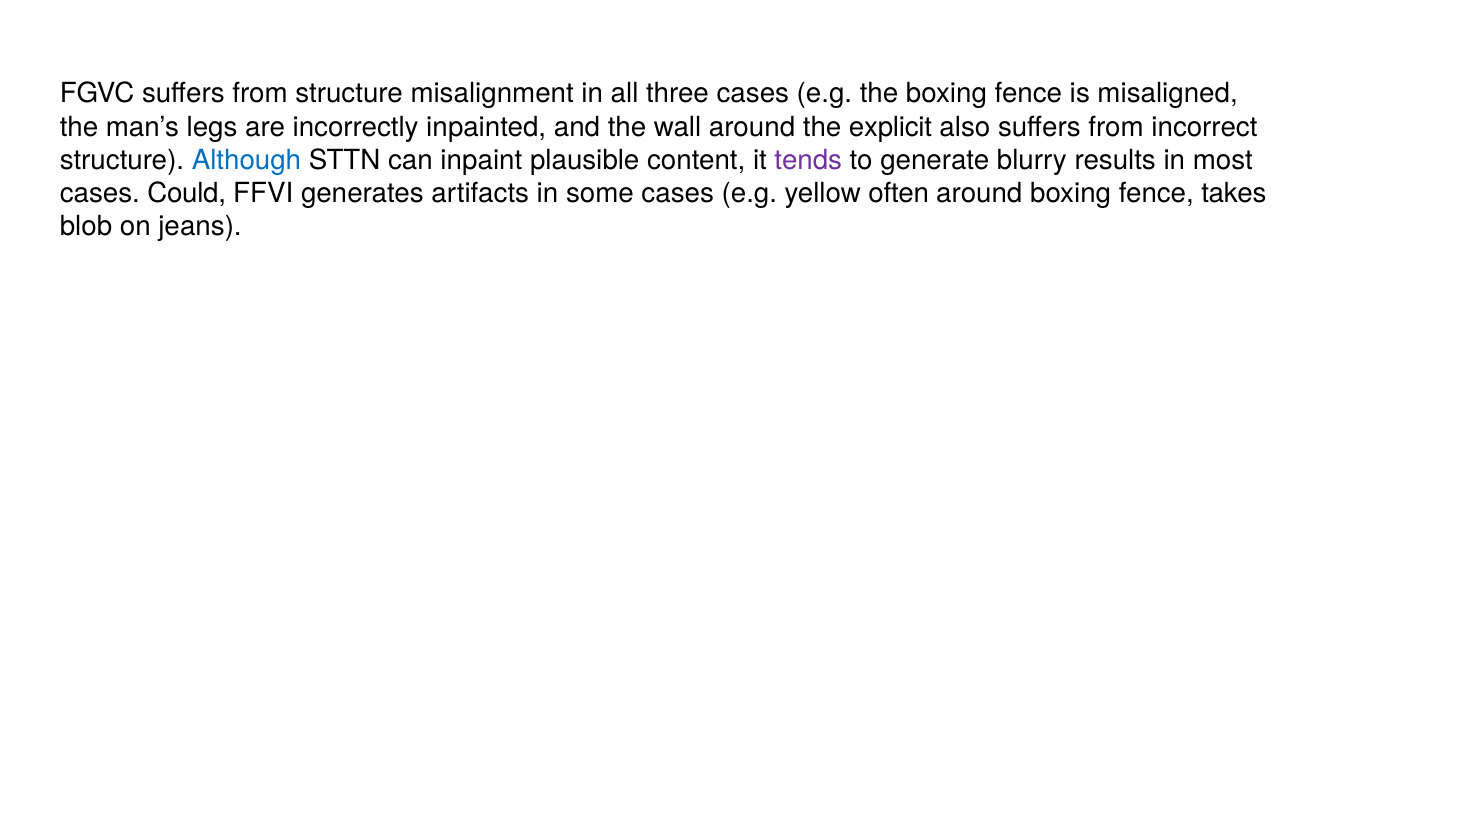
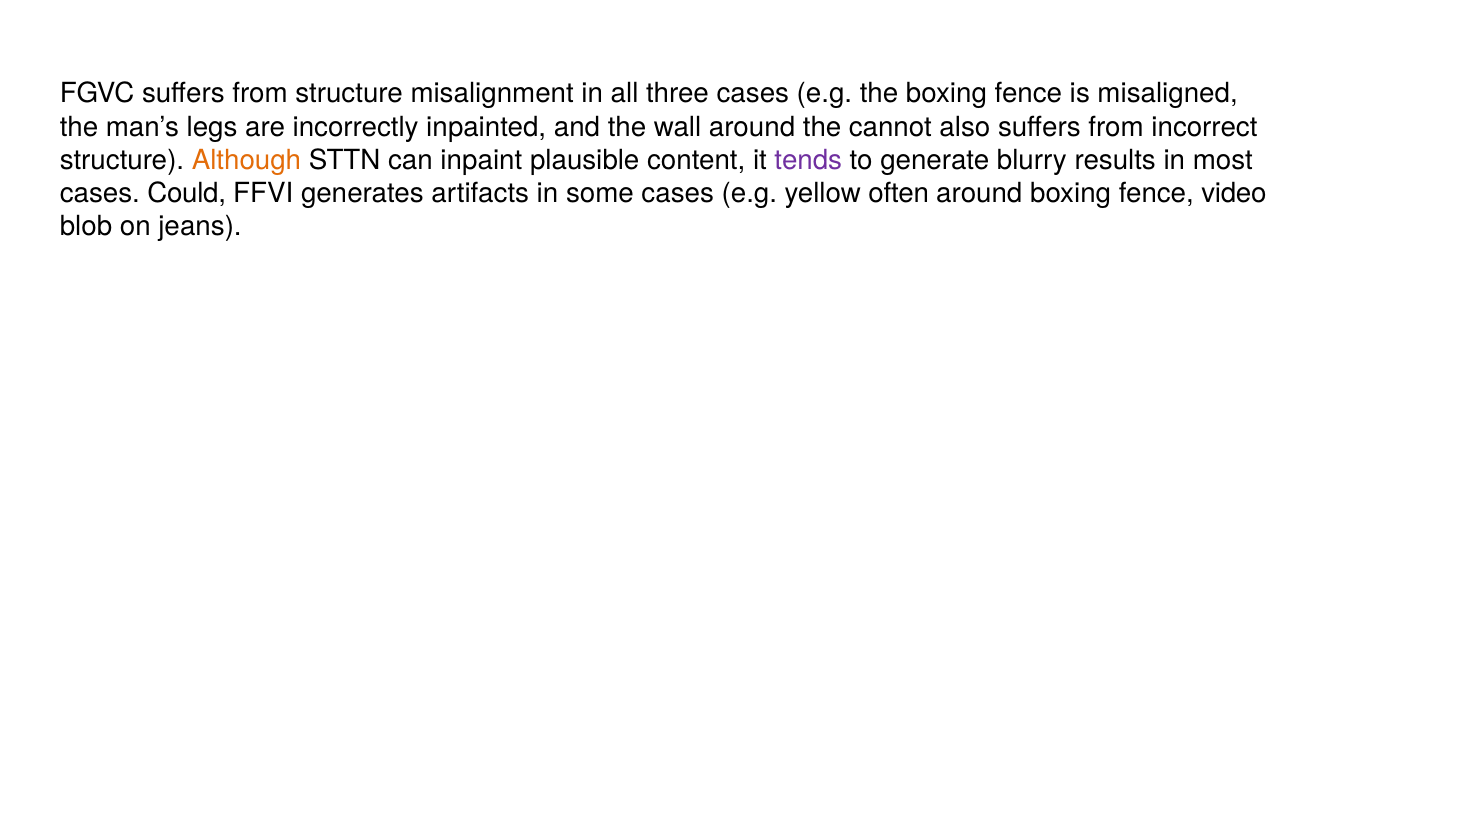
explicit: explicit -> cannot (890, 127)
Although colour: blue -> orange (246, 160)
takes: takes -> video (1234, 194)
